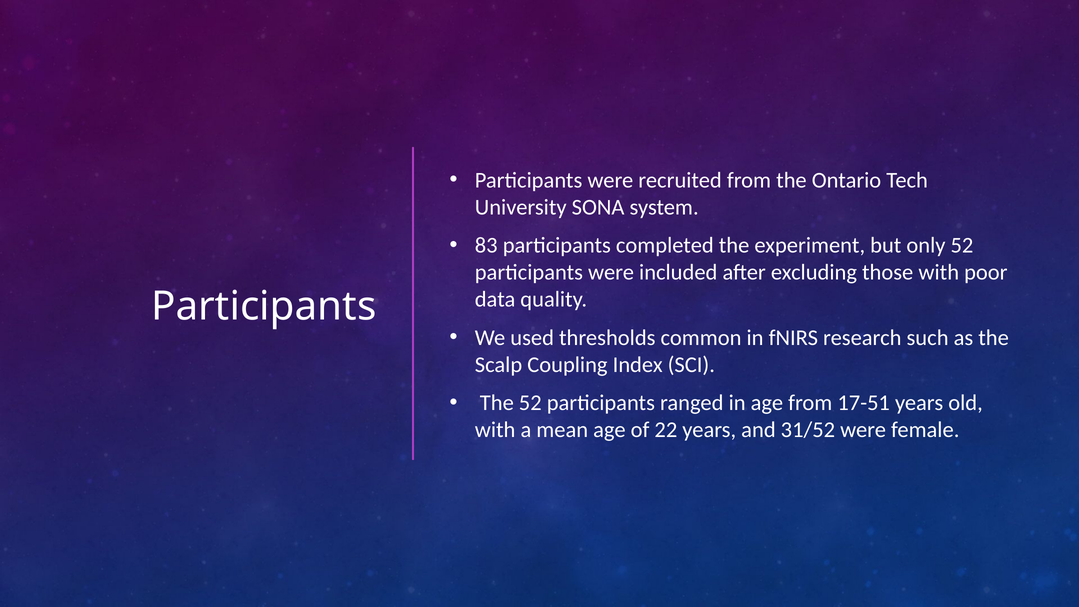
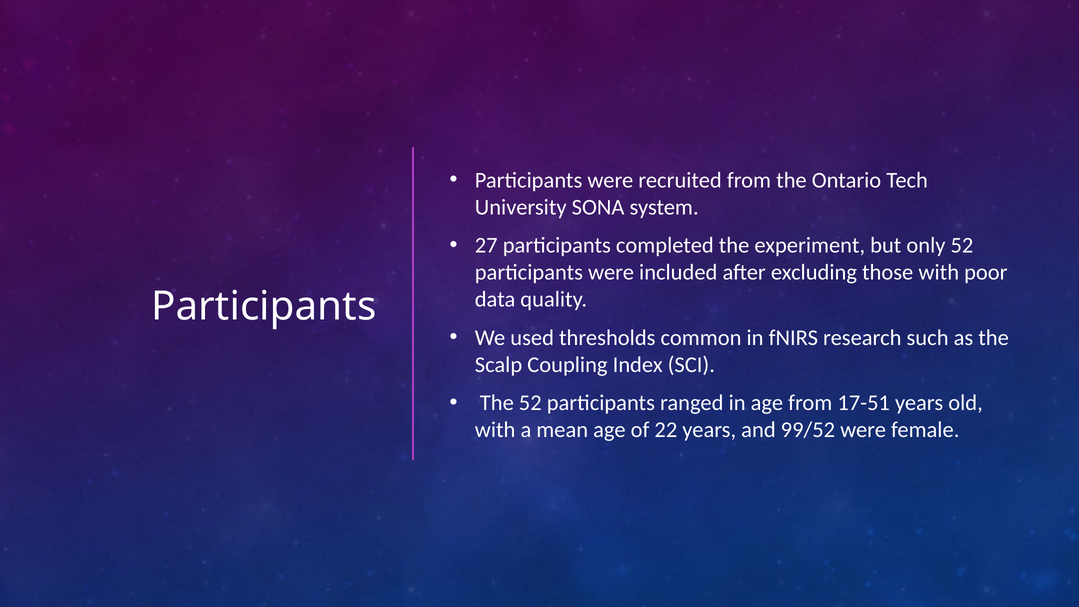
83: 83 -> 27 (486, 245)
31/52: 31/52 -> 99/52 (808, 430)
